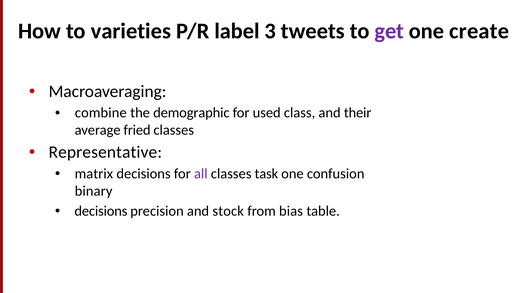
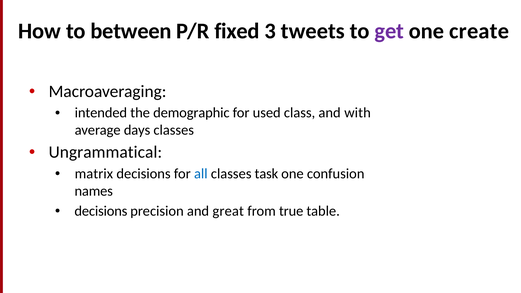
varieties: varieties -> between (131, 31)
label: label -> fixed (237, 31)
combine: combine -> intended (101, 113)
their: their -> with (358, 113)
fried: fried -> days (137, 130)
Representative: Representative -> Ungrammatical (105, 152)
all colour: purple -> blue (201, 174)
binary: binary -> names (94, 191)
stock: stock -> great (228, 211)
bias: bias -> true (291, 211)
